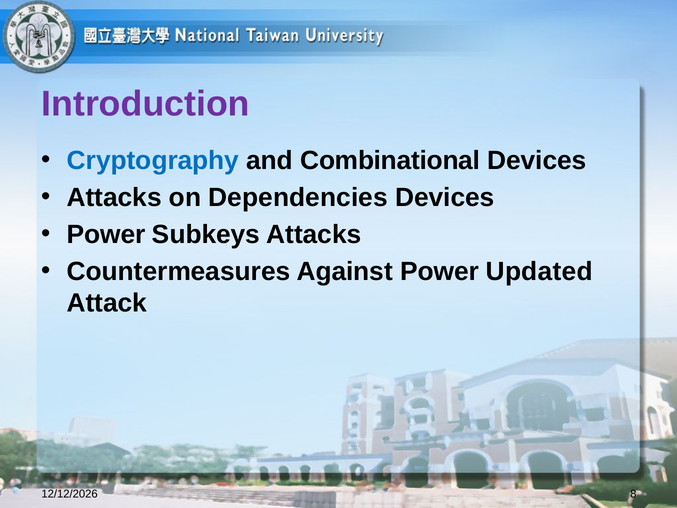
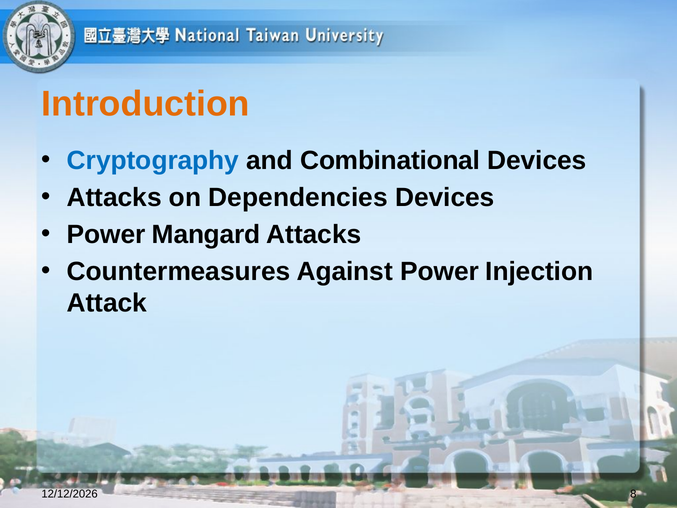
Introduction colour: purple -> orange (146, 104)
Subkeys: Subkeys -> Mangard (206, 234)
Updated: Updated -> Injection (539, 271)
